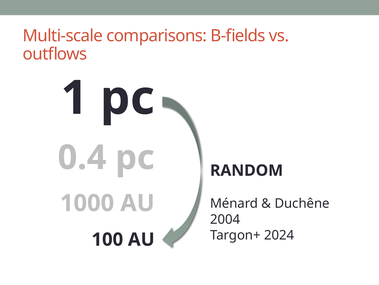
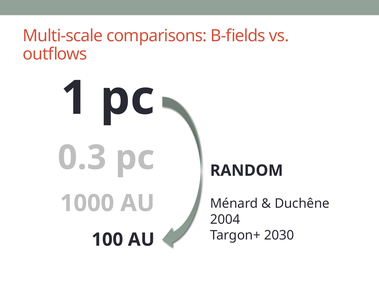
0.4: 0.4 -> 0.3 (82, 157)
2024: 2024 -> 2030 (279, 235)
